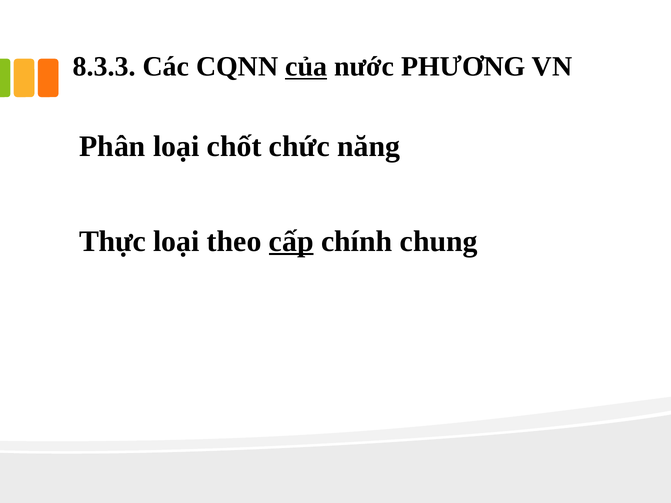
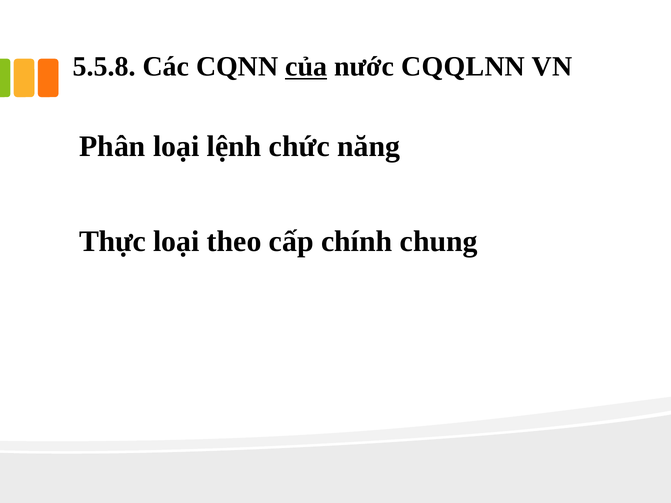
8.3.3: 8.3.3 -> 5.5.8 (104, 67)
PHƯƠNG: PHƯƠNG -> CQQLNN (463, 67)
chốt: chốt -> lệnh (234, 146)
cấp underline: present -> none (291, 241)
